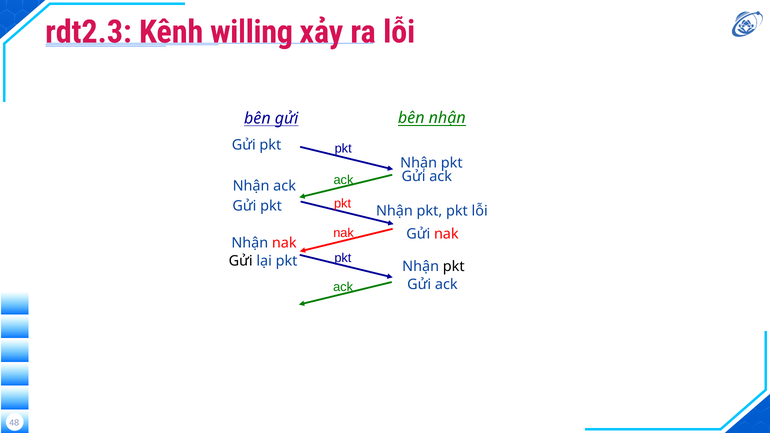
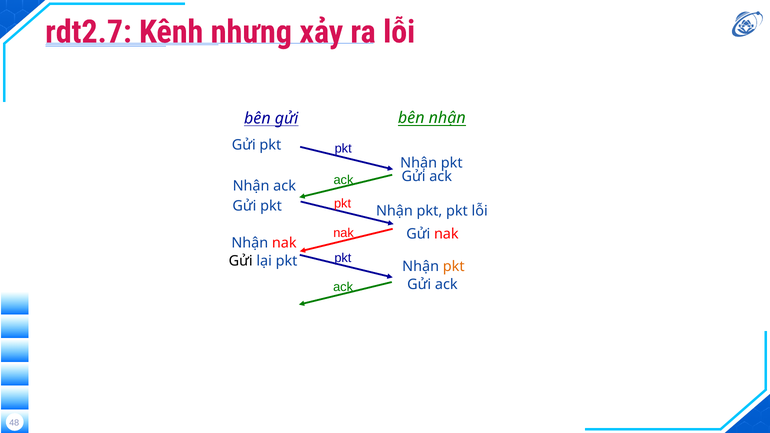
rdt2.3: rdt2.3 -> rdt2.7 (88, 32)
willing: willing -> nhưng (251, 32)
pkt colour: black -> orange (454, 267)
